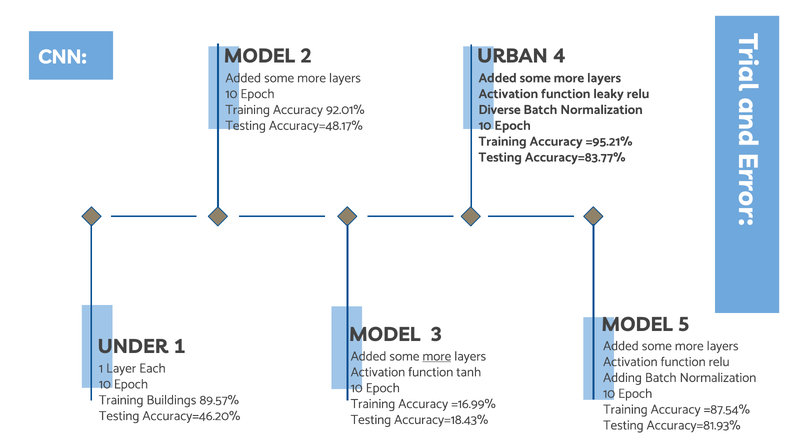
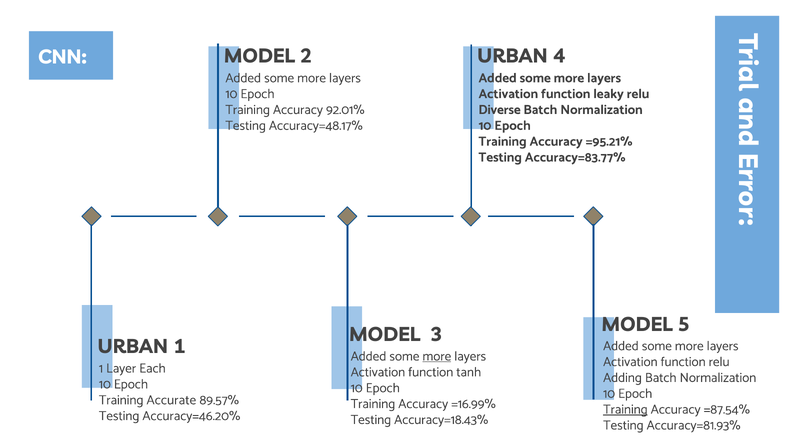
UNDER: UNDER -> URBAN (133, 347)
Buildings: Buildings -> Accurate (171, 400)
Training underline: none -> present (625, 410)
